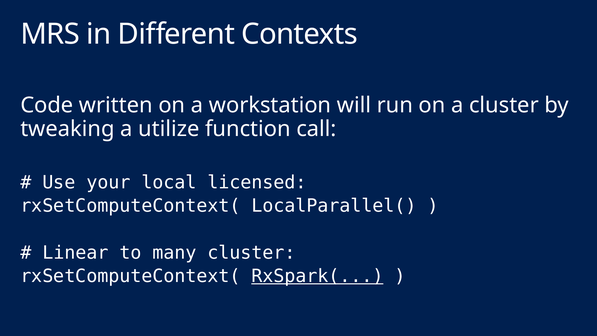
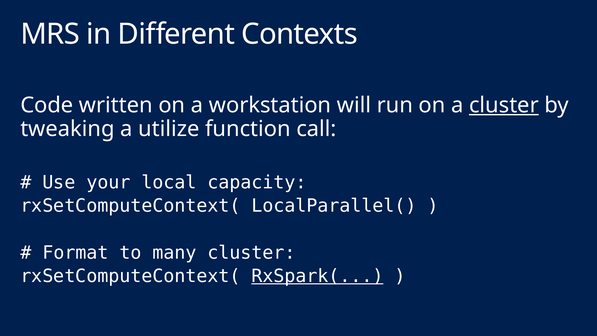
cluster underline: none -> present (504, 105)
licensed: licensed -> capacity (257, 182)
Linear: Linear -> Format (75, 253)
